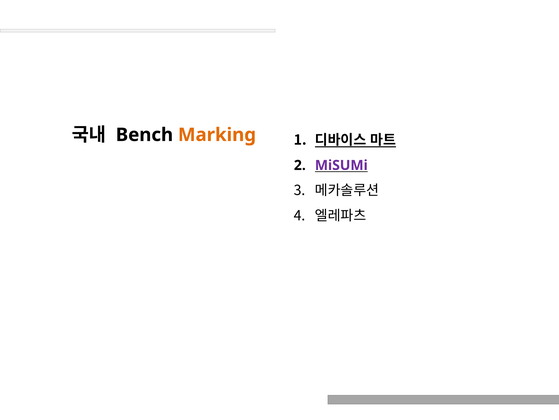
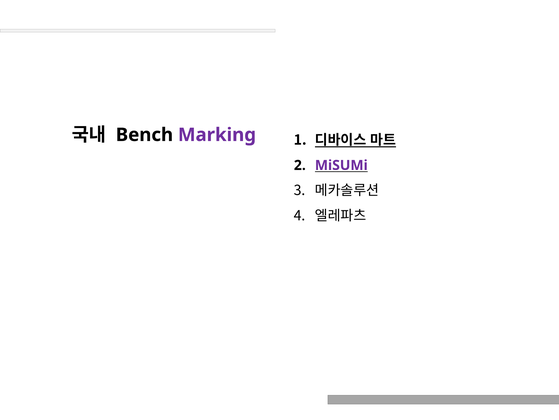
Marking colour: orange -> purple (217, 135)
